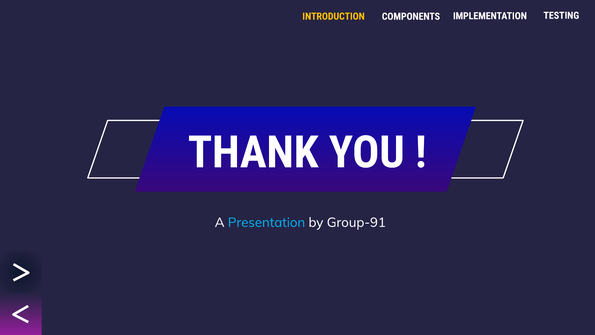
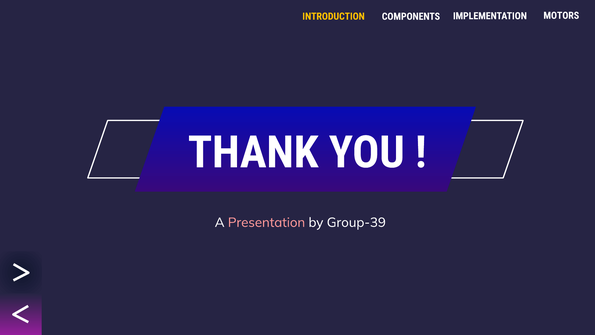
TESTING: TESTING -> MOTORS (561, 16)
Presentation colour: light blue -> pink (267, 222)
Group-91: Group-91 -> Group-39 (356, 222)
